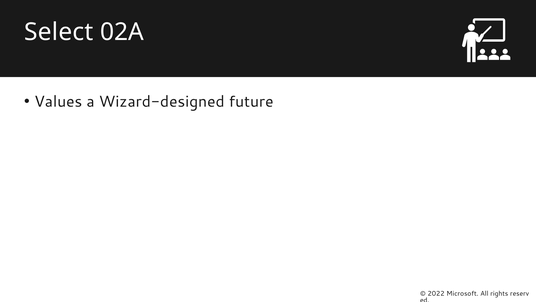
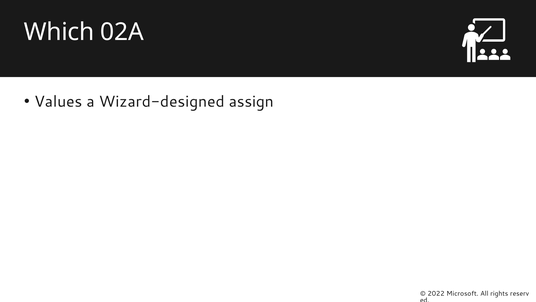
Select: Select -> Which (59, 32)
future: future -> assign (251, 101)
